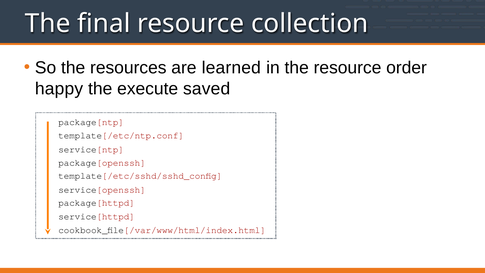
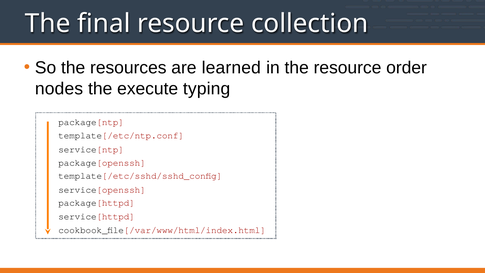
happy: happy -> nodes (59, 89)
saved: saved -> typing (207, 89)
